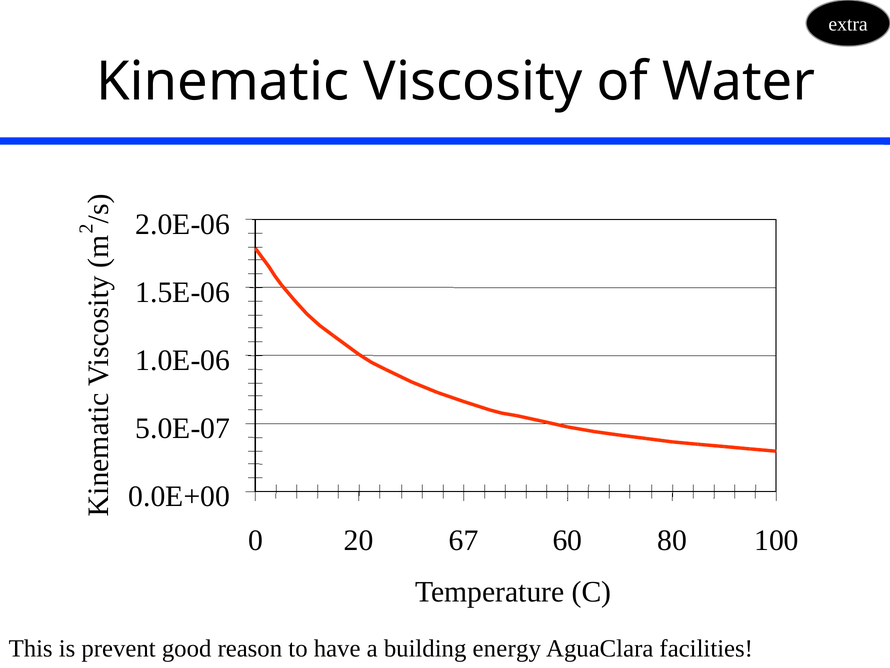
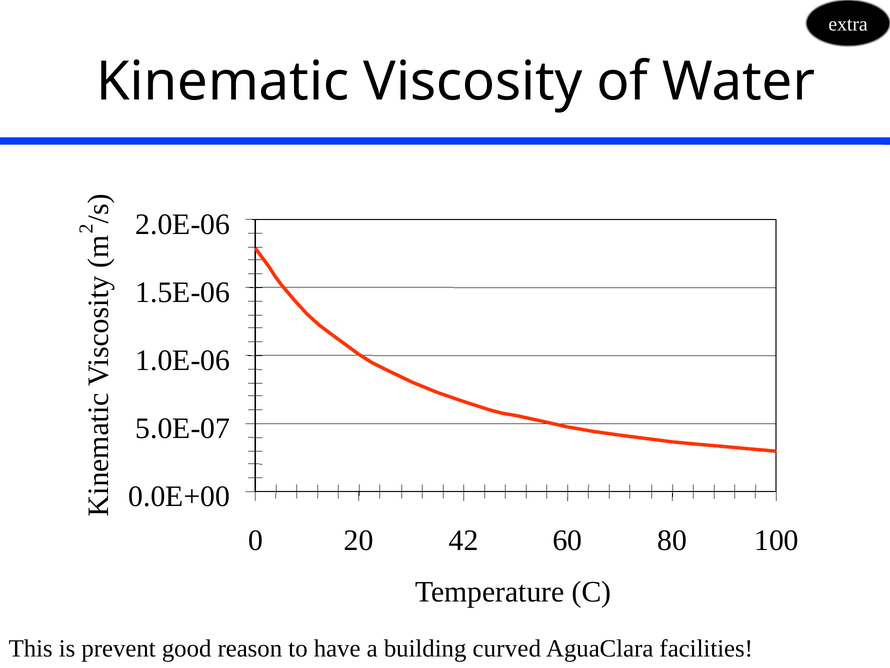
67: 67 -> 42 (464, 540)
energy: energy -> curved (507, 648)
